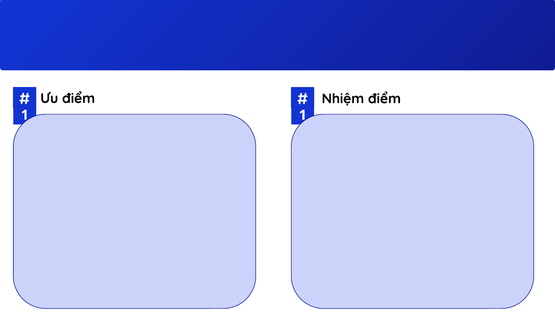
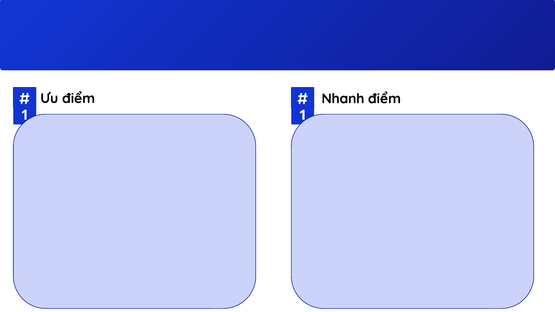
Nhiệm: Nhiệm -> Nhanh (343, 99)
